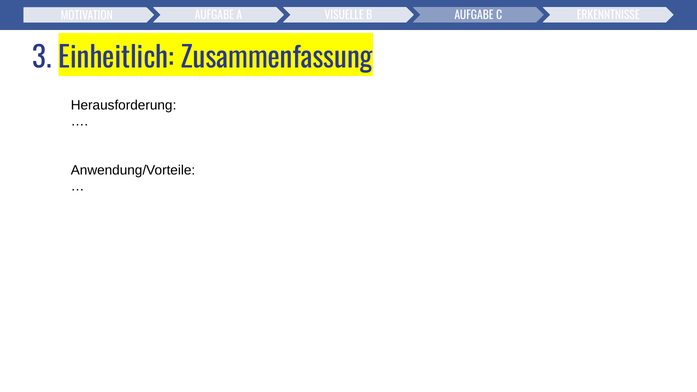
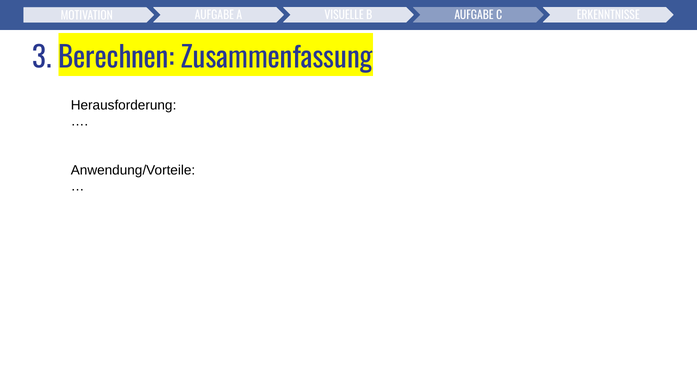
Einheitlich: Einheitlich -> Berechnen (116, 58)
